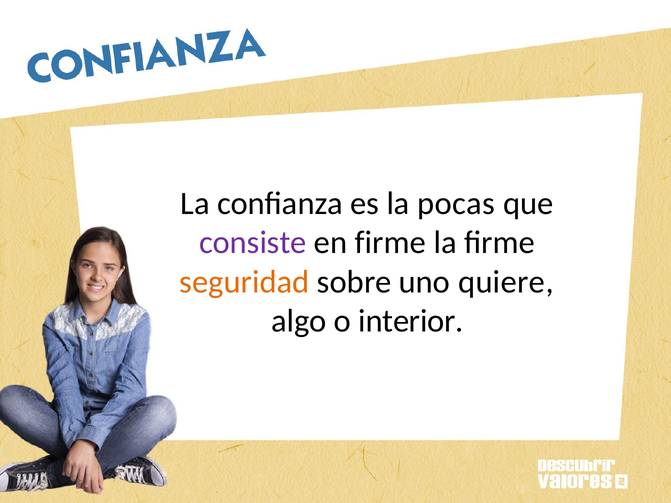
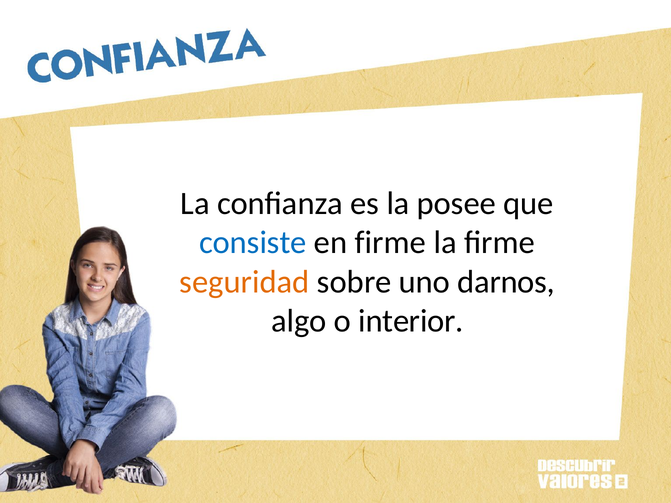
pocas: pocas -> posee (456, 204)
consiste colour: purple -> blue (253, 243)
quiere: quiere -> darnos (506, 282)
